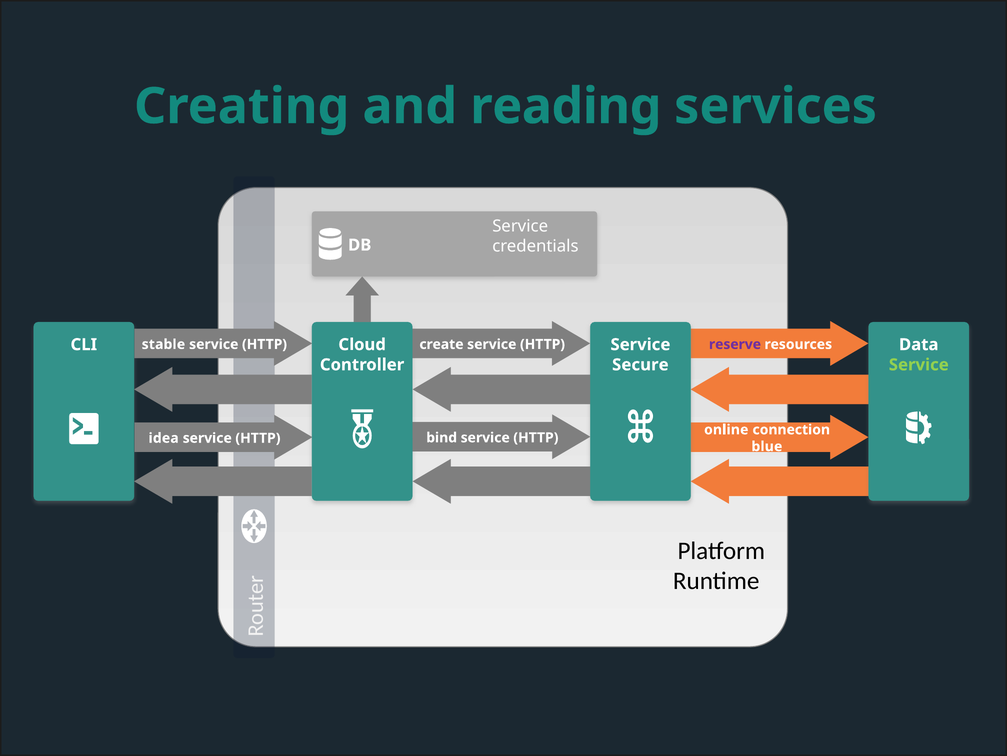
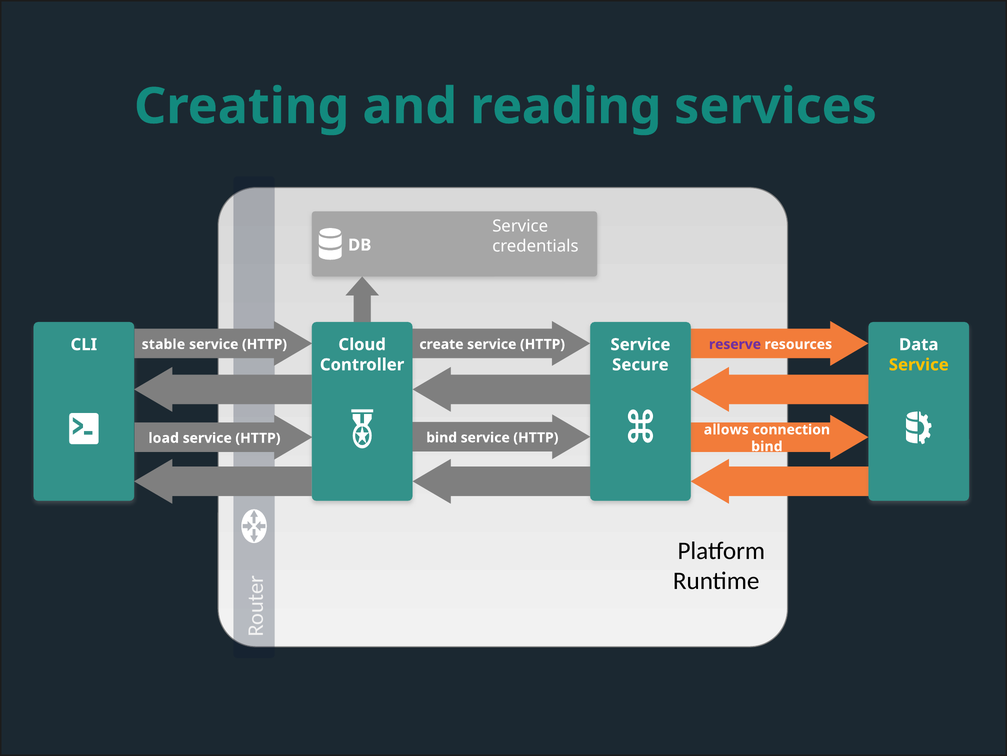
Service colour: light green -> yellow (919, 364)
online: online -> allows (726, 429)
idea: idea -> load (164, 438)
blue: blue -> bind (767, 446)
